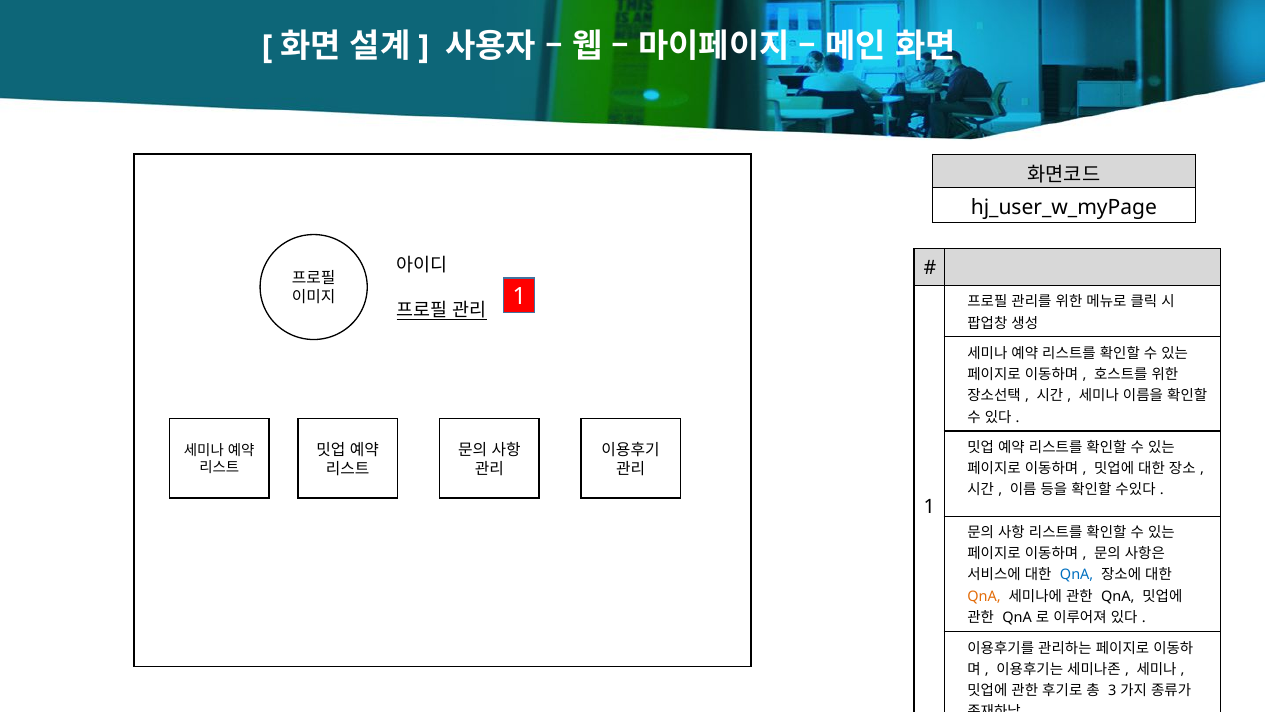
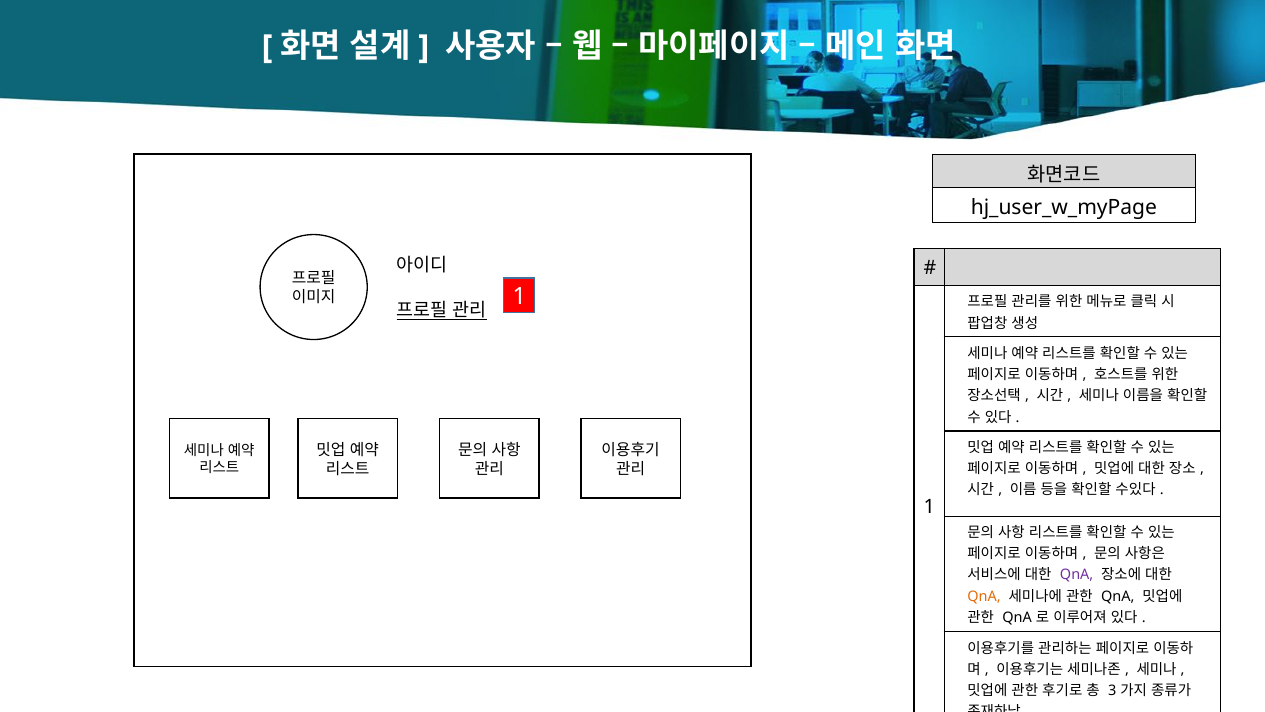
QnA colour: blue -> purple (1077, 575)
